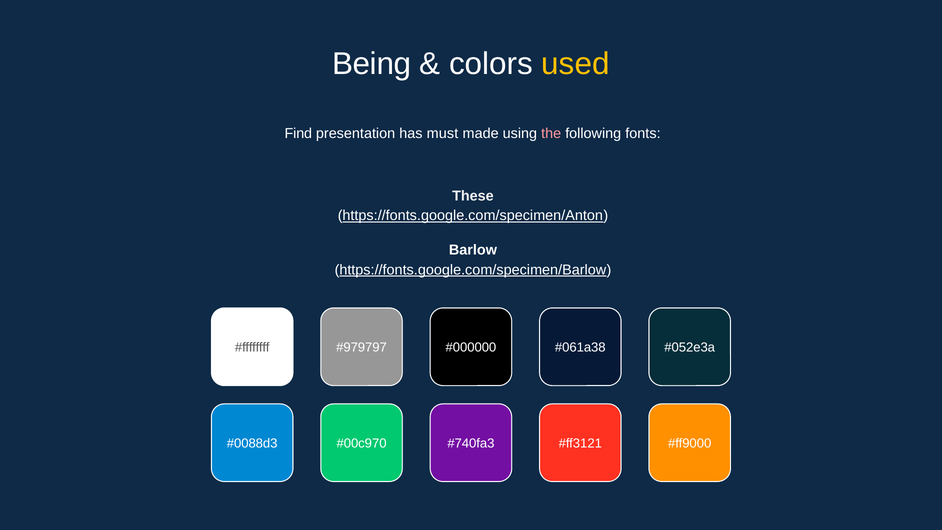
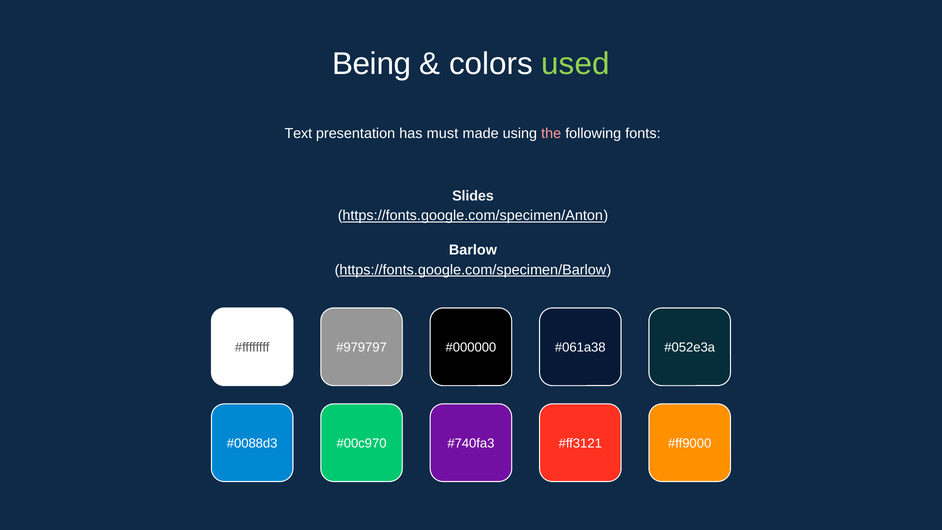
used colour: yellow -> light green (576, 64)
Find: Find -> Text (298, 134)
These: These -> Slides (473, 196)
